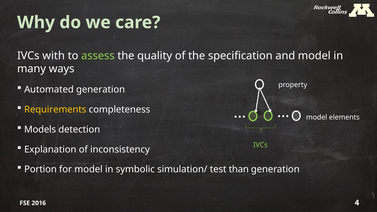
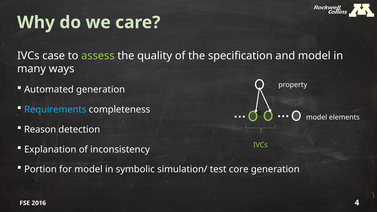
with: with -> case (54, 56)
Requirements colour: yellow -> light blue (55, 110)
Models: Models -> Reason (40, 130)
than: than -> core (239, 169)
